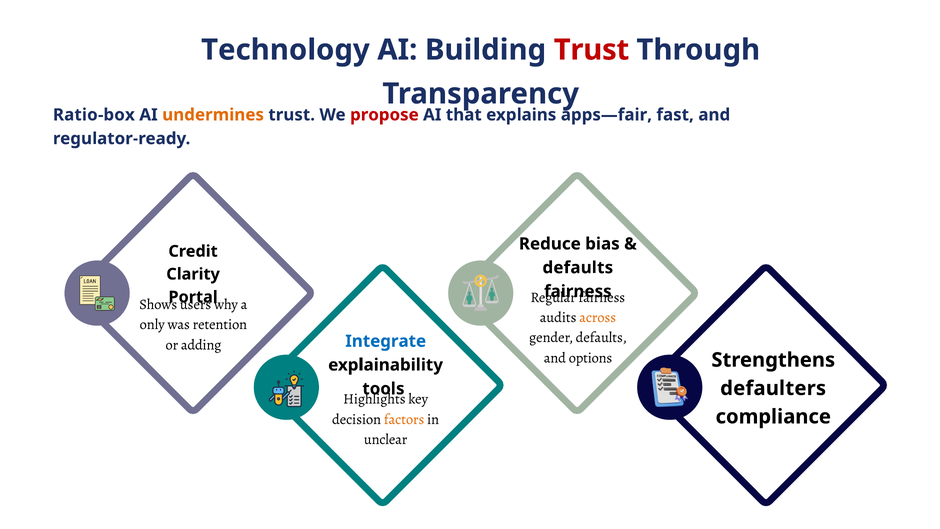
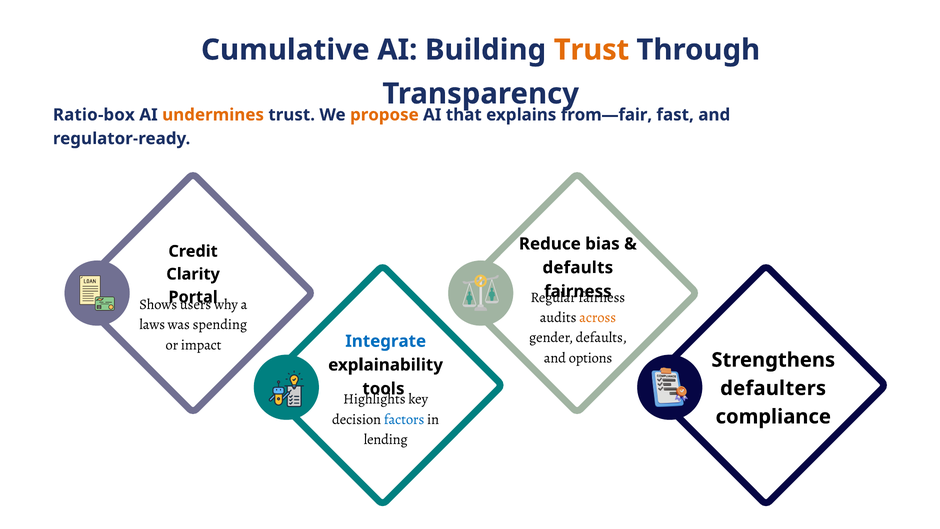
Technology: Technology -> Cumulative (285, 50)
Trust colour: red -> orange (591, 50)
propose colour: red -> orange (384, 115)
apps—fair: apps—fair -> from—fair (606, 115)
only: only -> laws (152, 325)
retention: retention -> spending (220, 325)
adding: adding -> impact (201, 345)
factors colour: orange -> blue (404, 419)
unclear: unclear -> lending (386, 439)
